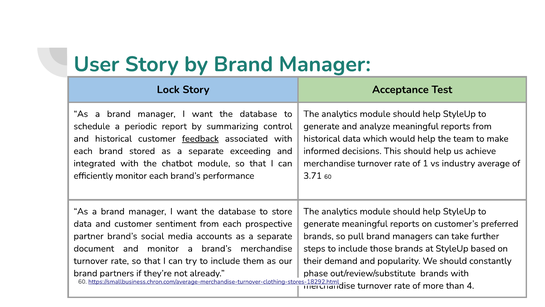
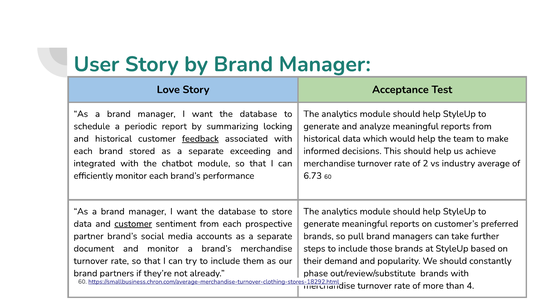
Lock: Lock -> Love (168, 89)
control: control -> locking (278, 126)
1: 1 -> 2 (425, 163)
3.71: 3.71 -> 6.73 (313, 176)
customer underline: none -> present (133, 224)
